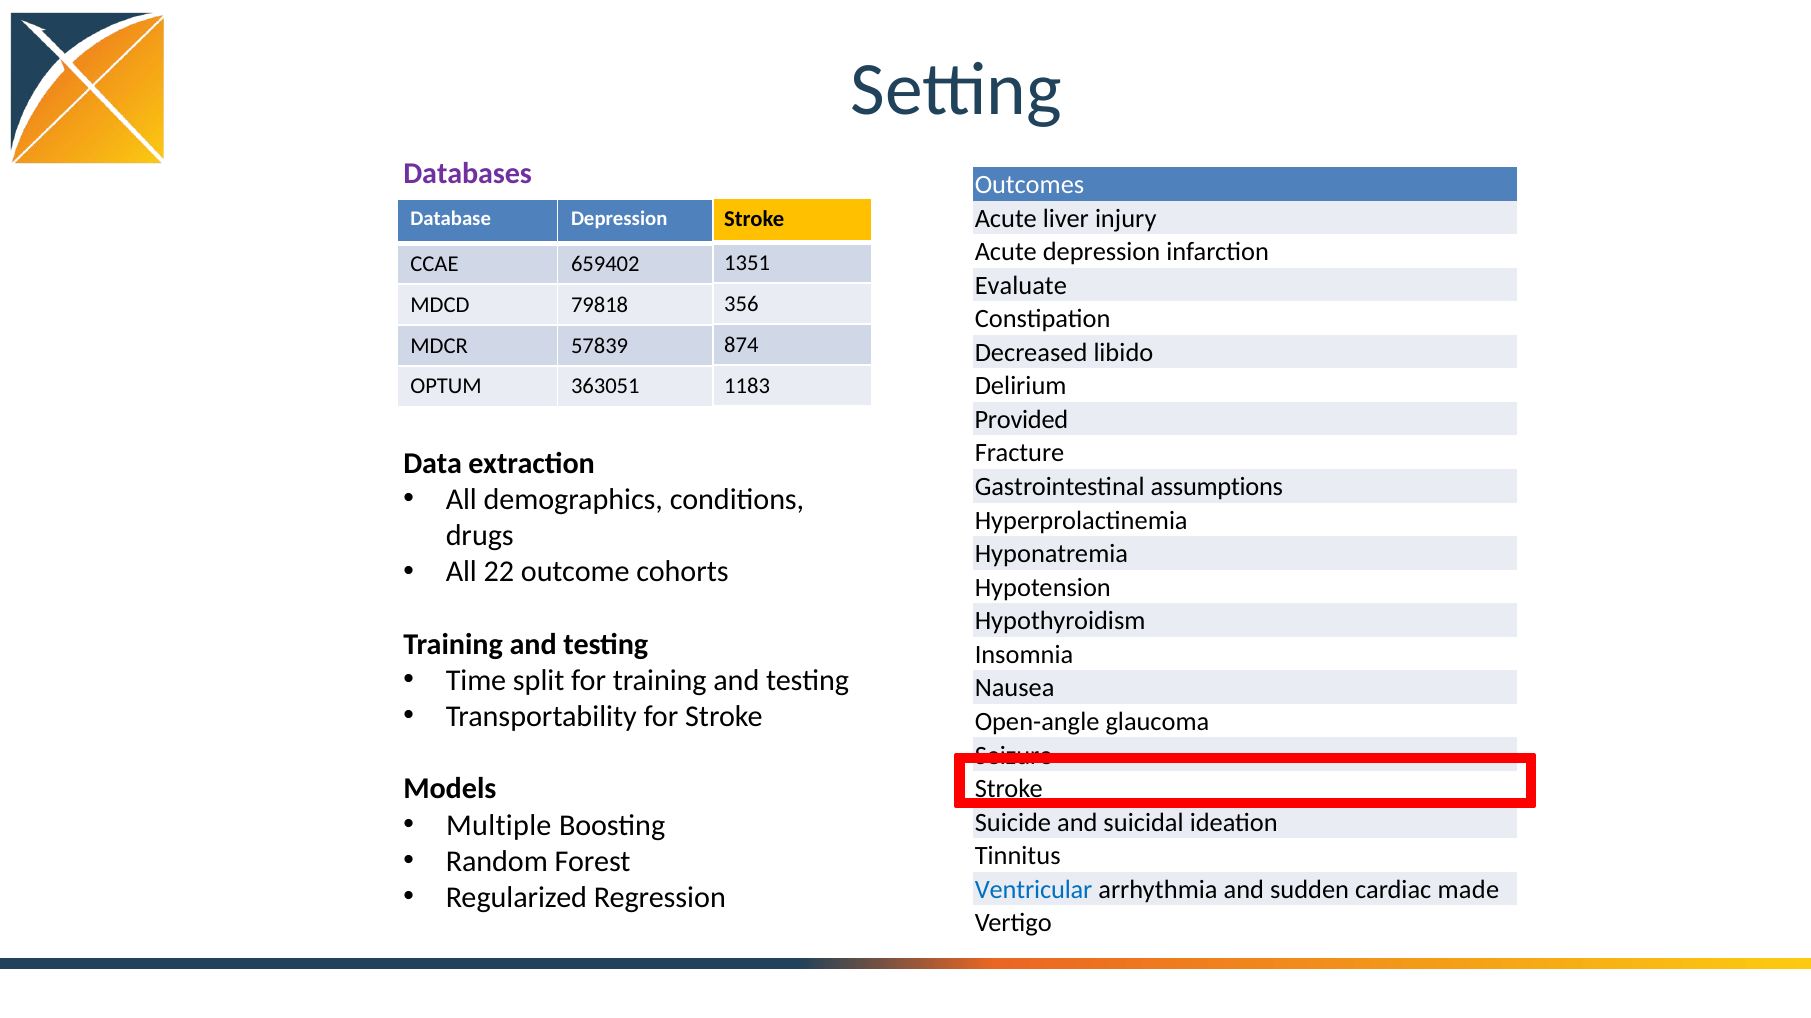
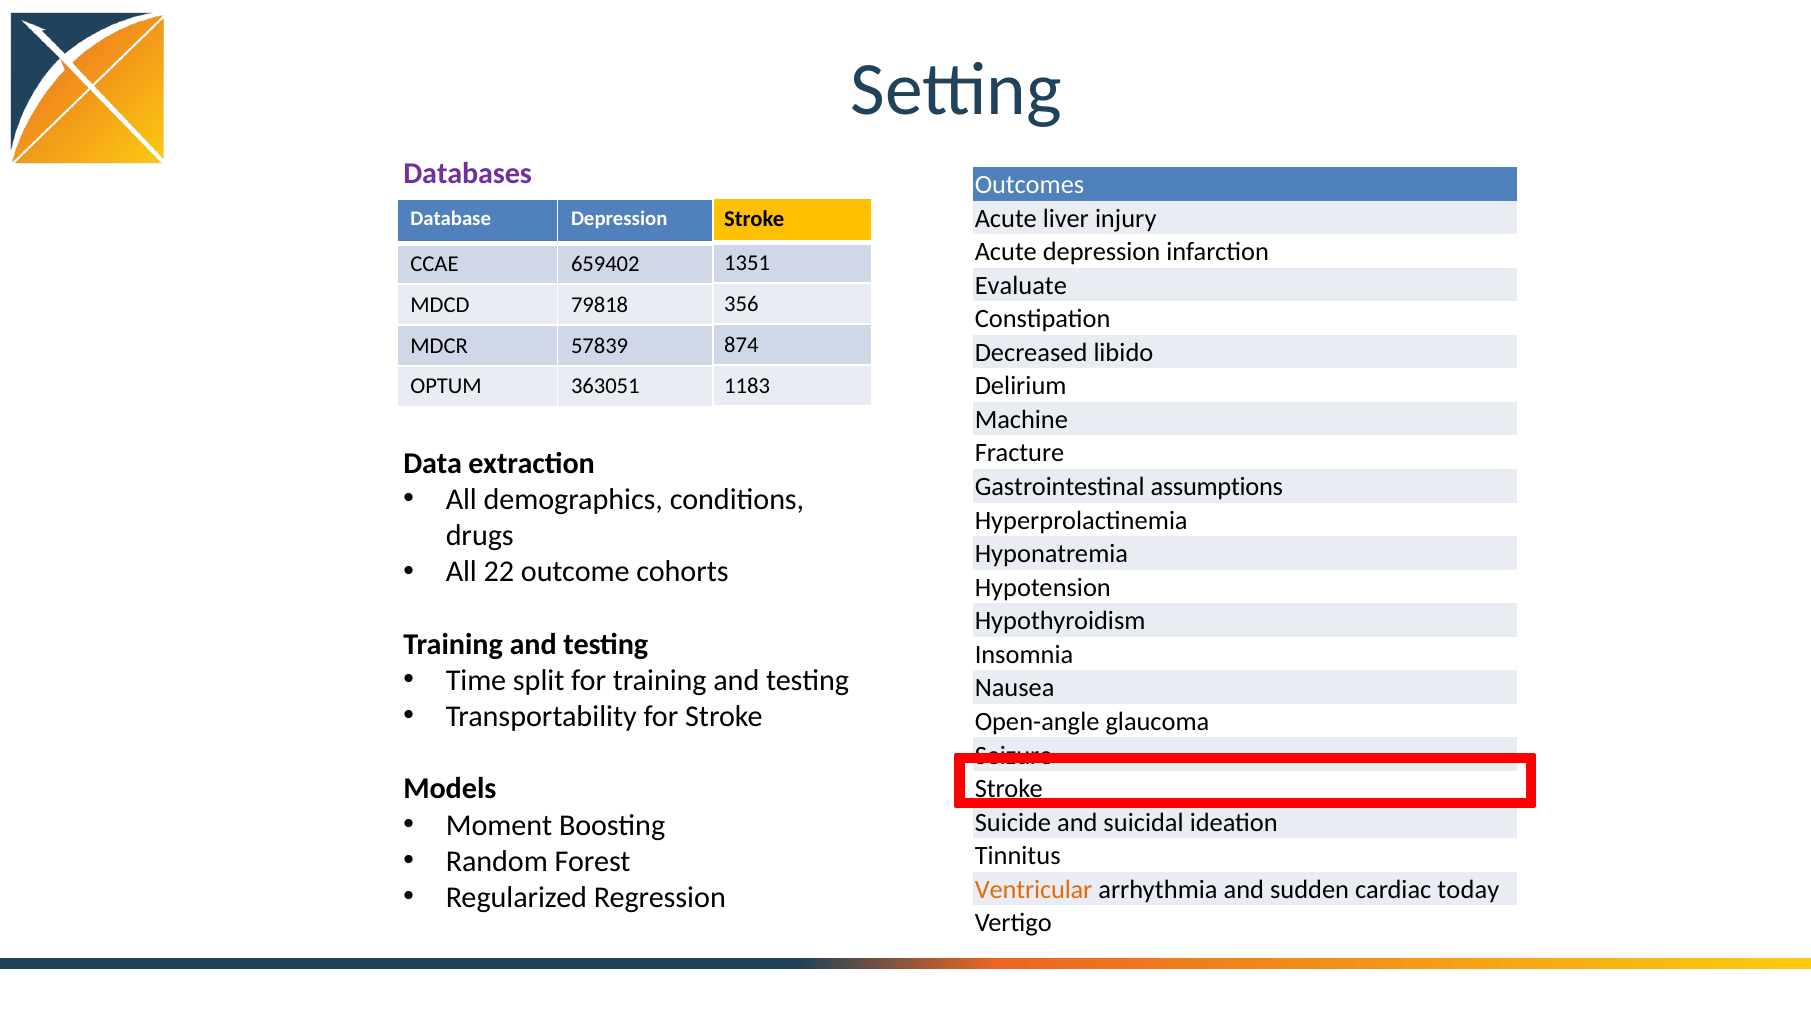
Provided: Provided -> Machine (1021, 420)
Multiple: Multiple -> Moment (499, 826)
Ventricular colour: blue -> orange (1034, 890)
made: made -> today (1468, 890)
